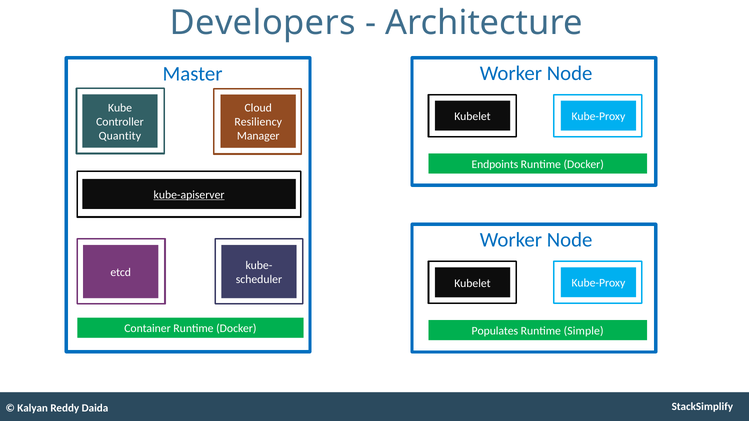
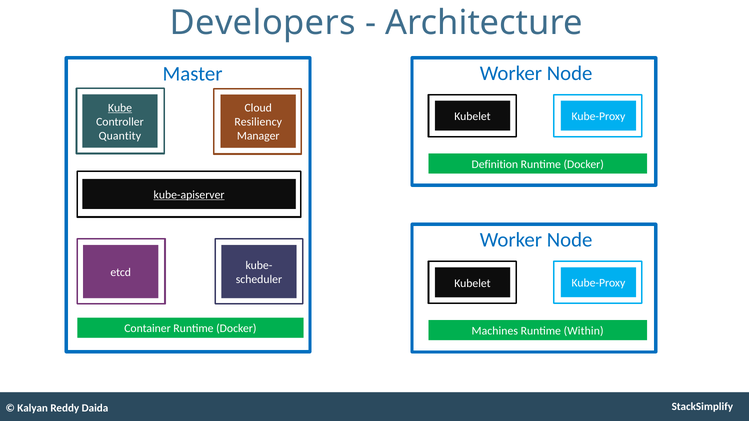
Kube underline: none -> present (120, 108)
Endpoints: Endpoints -> Definition (495, 164)
Populates: Populates -> Machines (495, 331)
Simple: Simple -> Within (584, 331)
